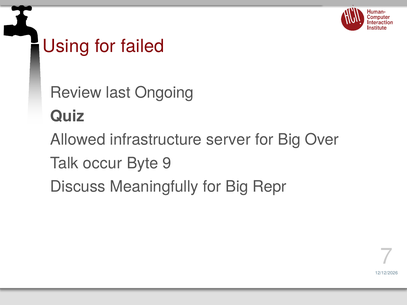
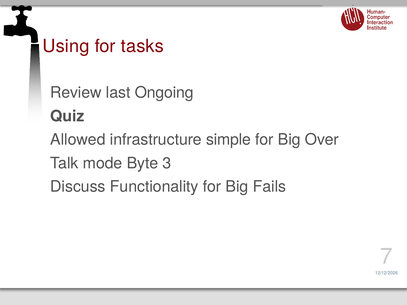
failed: failed -> tasks (142, 46)
server: server -> simple (229, 140)
occur: occur -> mode (103, 163)
9: 9 -> 3 (167, 163)
Meaningfully: Meaningfully -> Functionality (154, 187)
Repr: Repr -> Fails (269, 187)
